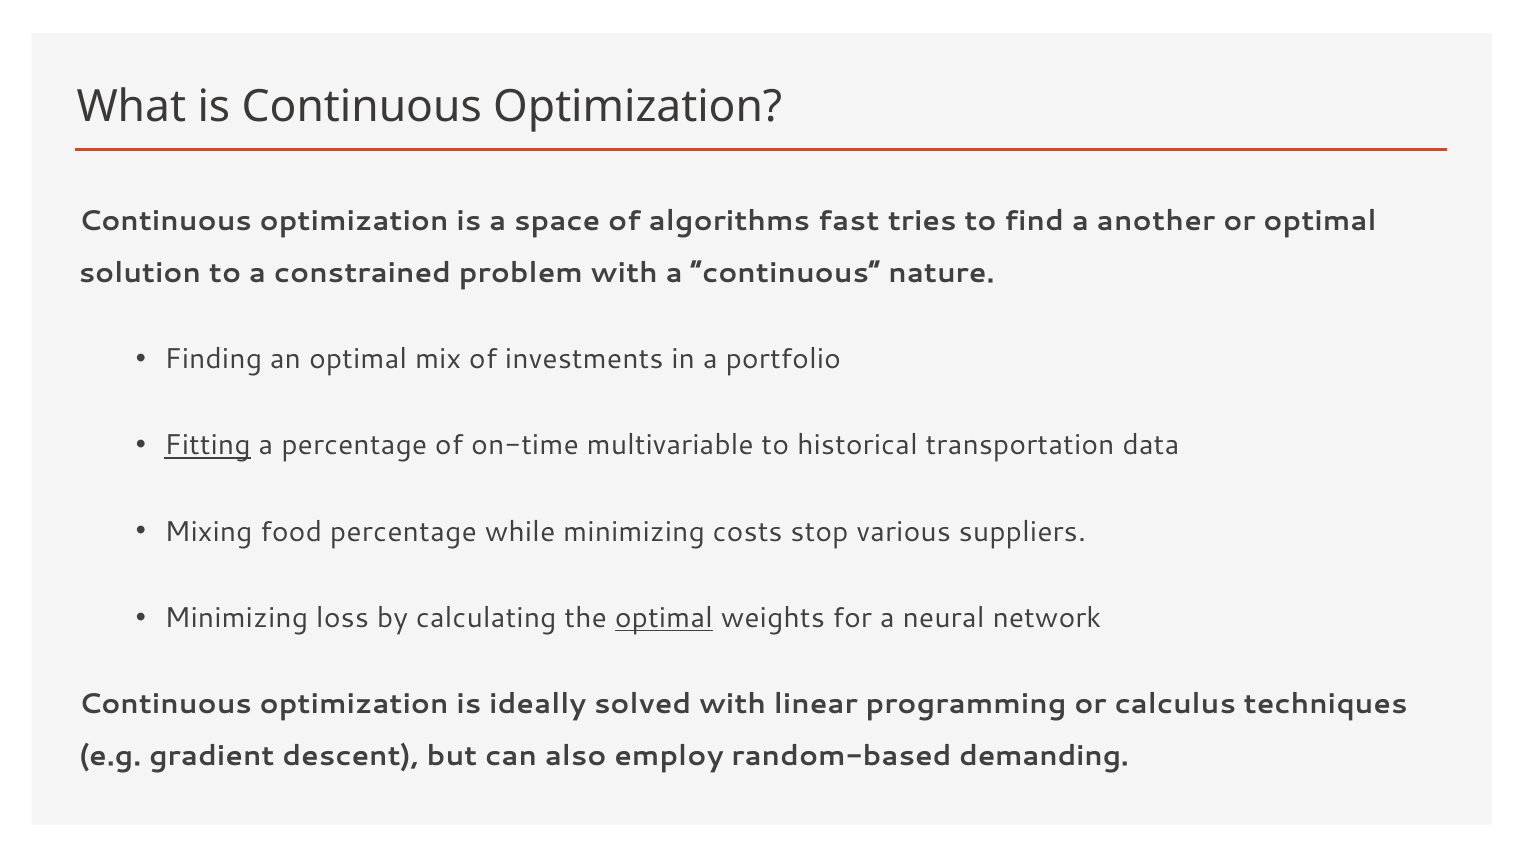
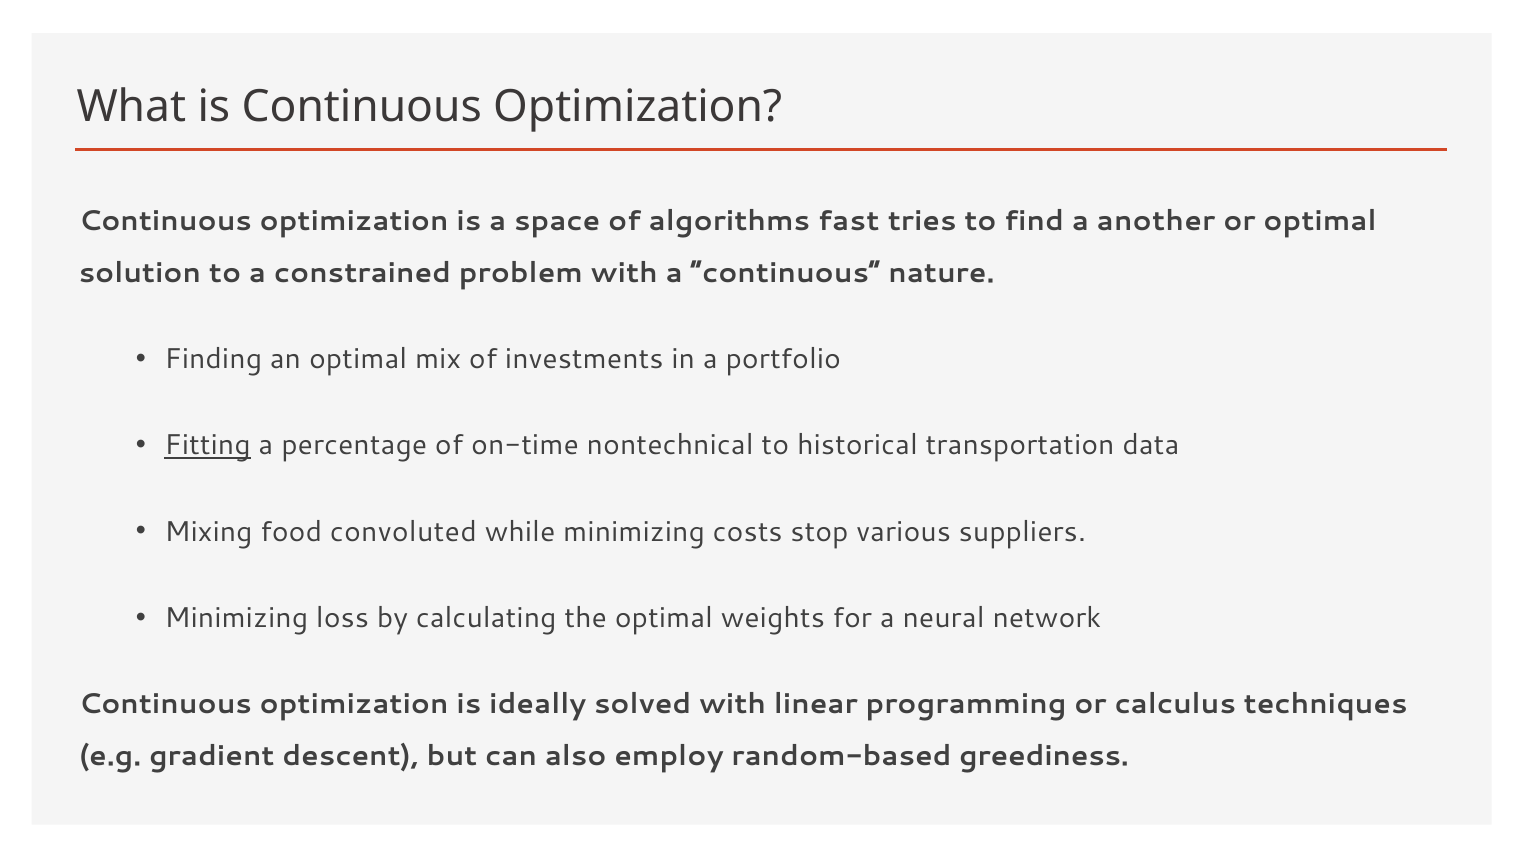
multivariable: multivariable -> nontechnical (670, 445)
food percentage: percentage -> convoluted (403, 532)
optimal underline: present -> none (664, 618)
demanding: demanding -> greediness (1044, 756)
